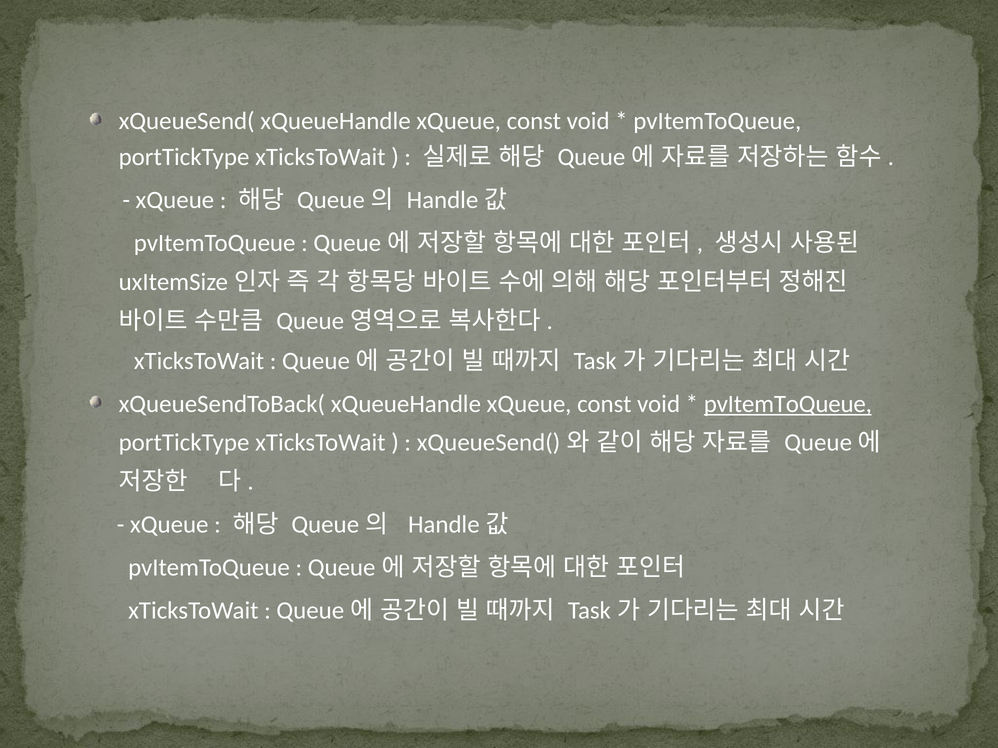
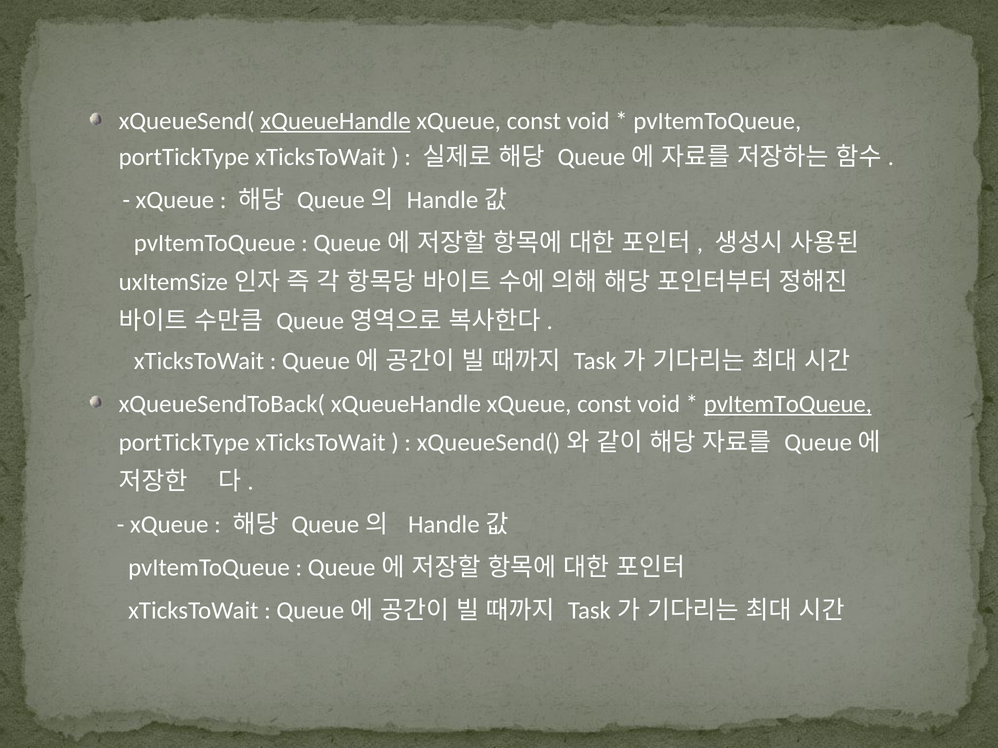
xQueueHandle underline: none -> present (336, 121)
